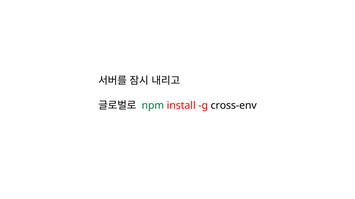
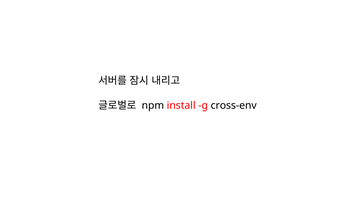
npm colour: green -> black (153, 106)
